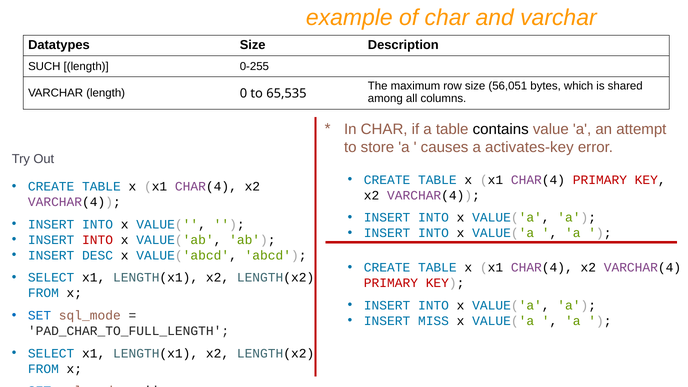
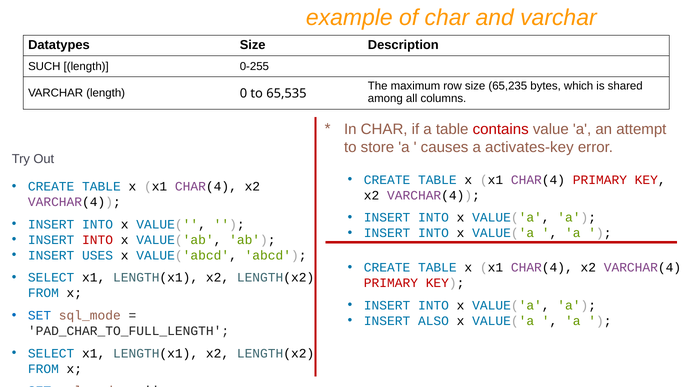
56,051: 56,051 -> 65,235 (508, 86)
contains colour: black -> red (501, 129)
DESC: DESC -> USES (98, 255)
MISS: MISS -> ALSO (433, 321)
